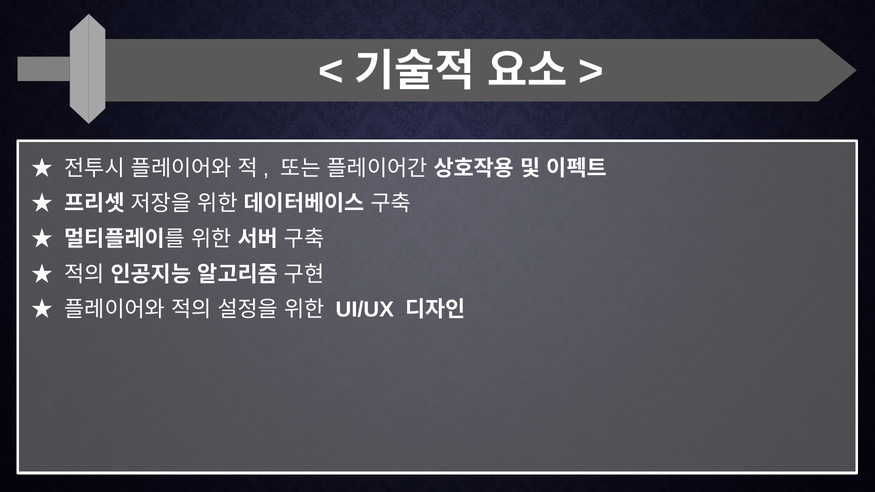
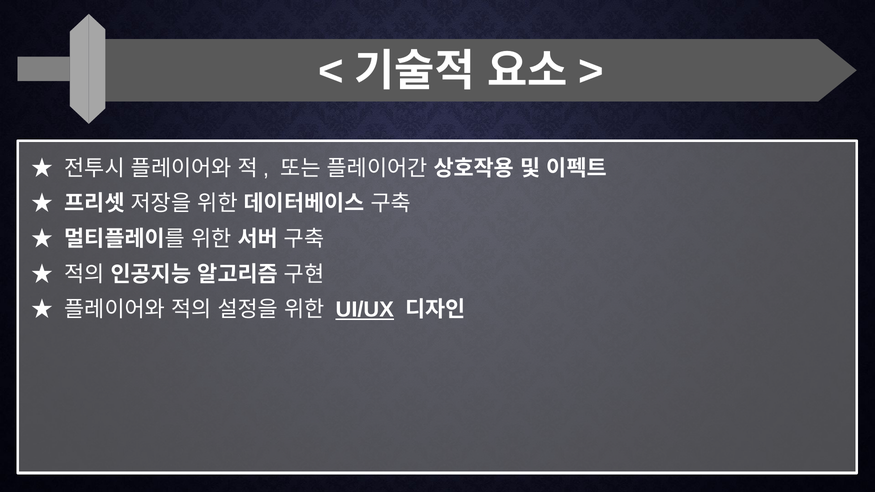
UI/UX underline: none -> present (365, 310)
